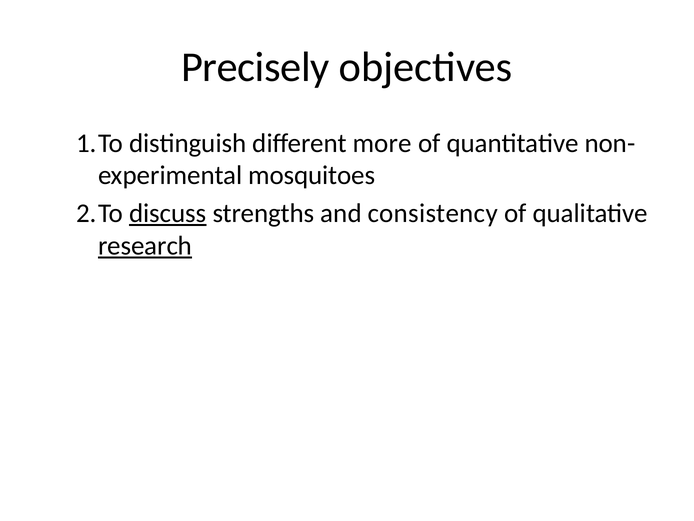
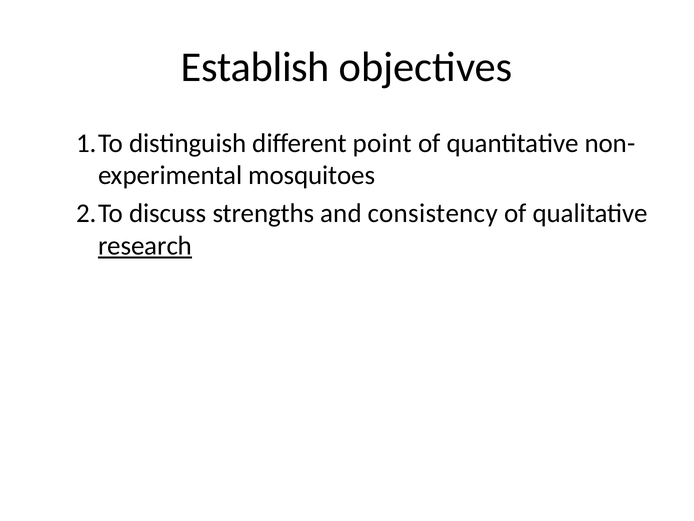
Precisely: Precisely -> Establish (255, 67)
more: more -> point (382, 143)
discuss underline: present -> none (168, 213)
